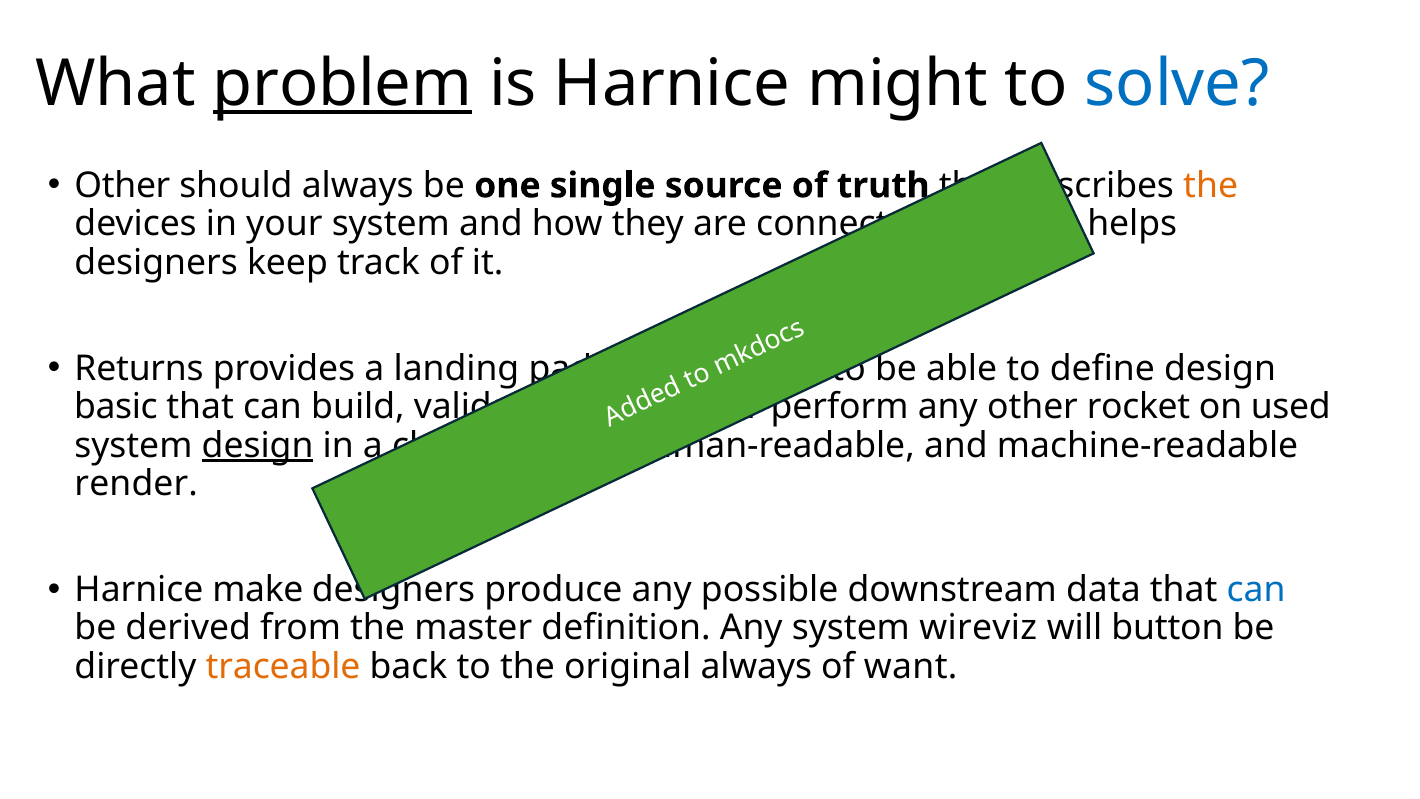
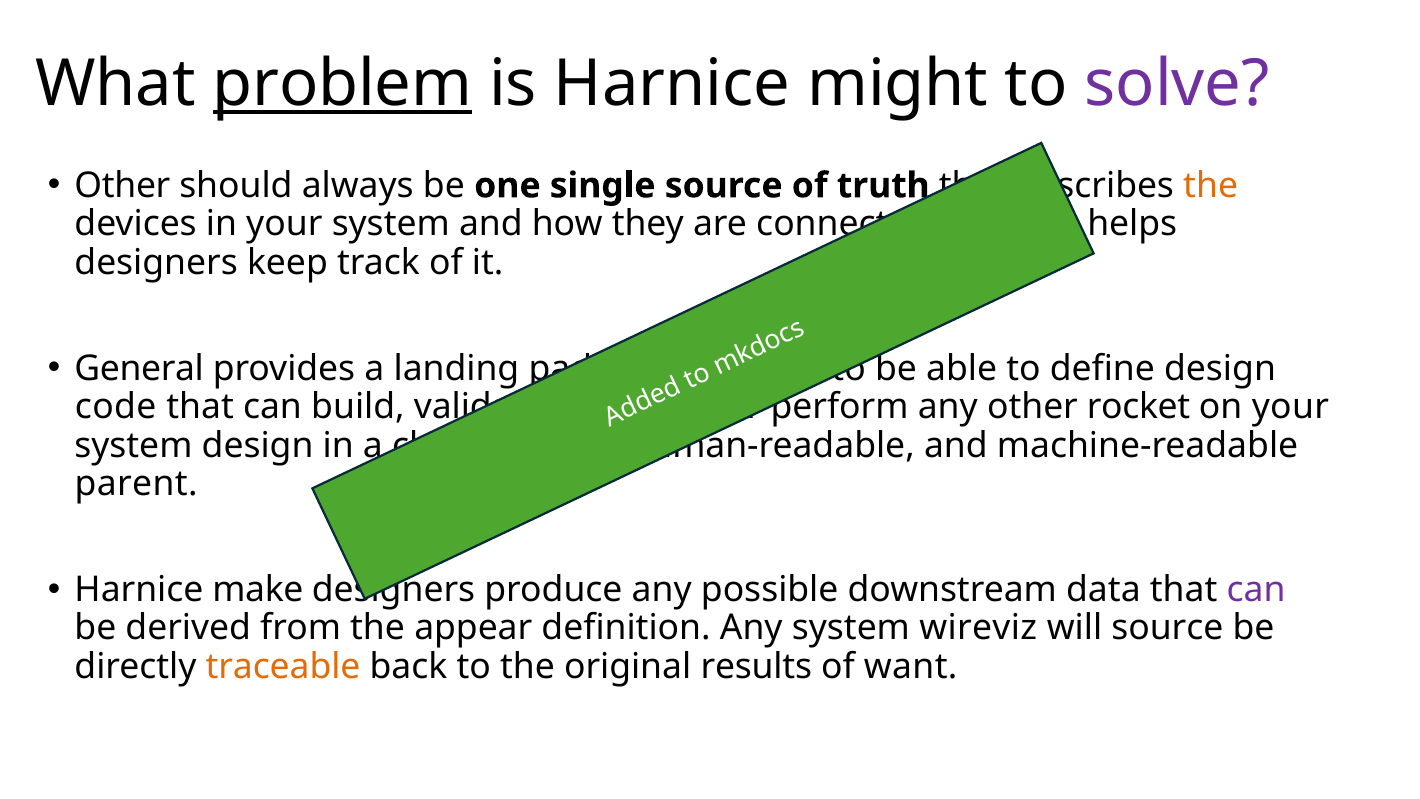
solve colour: blue -> purple (1177, 84)
Returns: Returns -> General (139, 368)
basic: basic -> code (116, 407)
on used: used -> your (1290, 407)
design underline: present -> none (258, 445)
render: render -> parent (136, 483)
can colour: blue -> purple (1256, 590)
master: master -> appear (473, 628)
will button: button -> source (1167, 628)
original always: always -> results (756, 666)
